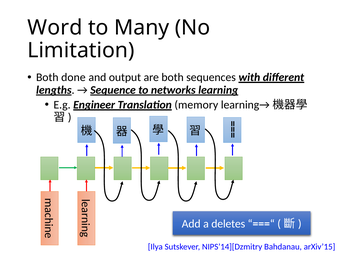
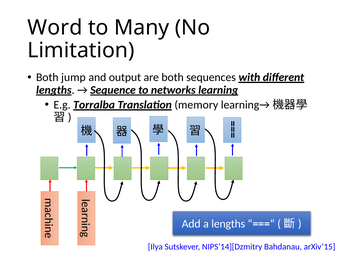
done: done -> jump (73, 77)
Engineer: Engineer -> Torralba (94, 105)
a deletes: deletes -> lengths (228, 224)
